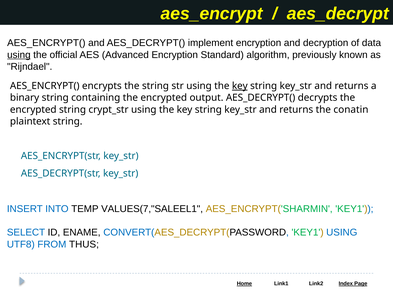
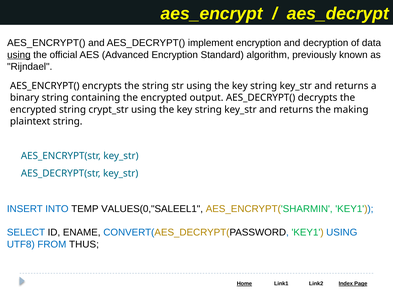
key underline: present -> none (240, 86)
conatin: conatin -> making (351, 109)
VALUES(7,"SALEEL1: VALUES(7,"SALEEL1 -> VALUES(0,"SALEEL1 (152, 209)
